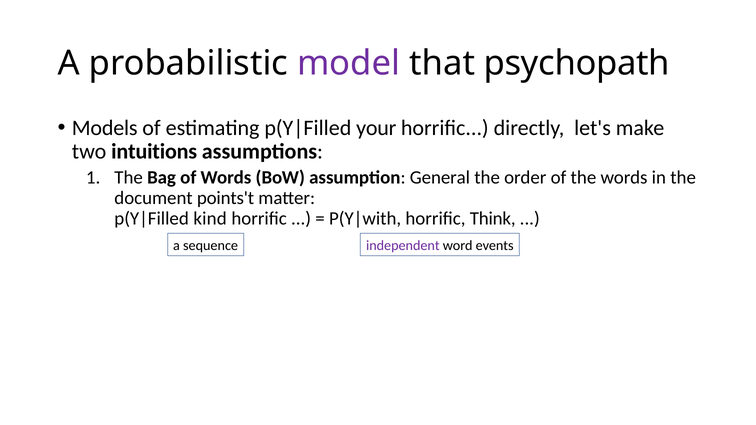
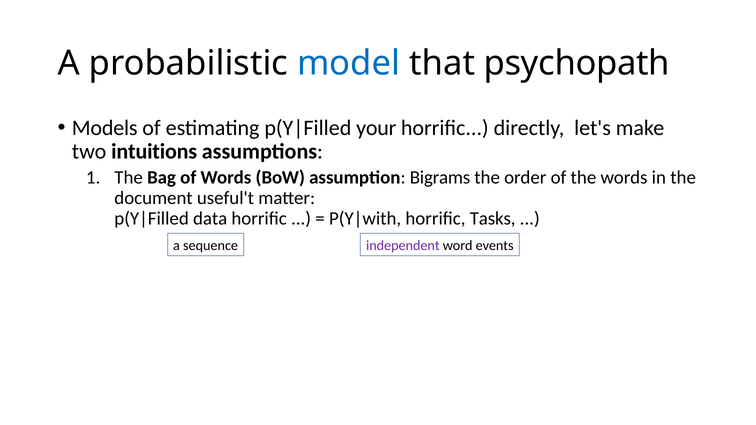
model colour: purple -> blue (349, 64)
General: General -> Bigrams (440, 178)
points't: points't -> useful't (225, 198)
kind: kind -> data (210, 219)
Think: Think -> Tasks (493, 219)
